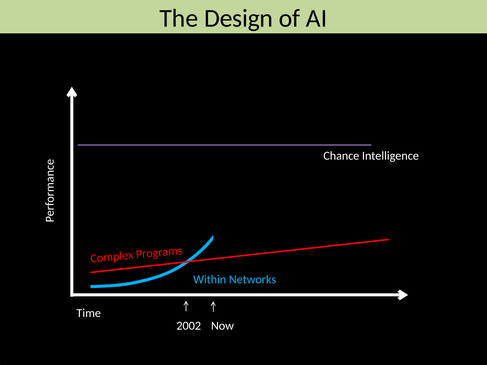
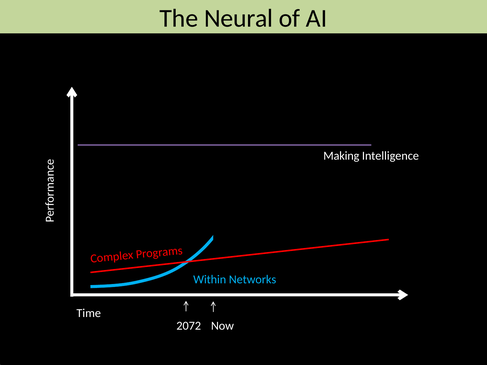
Design: Design -> Neural (239, 18)
Chance: Chance -> Making (341, 156)
2002: 2002 -> 2072 (189, 326)
